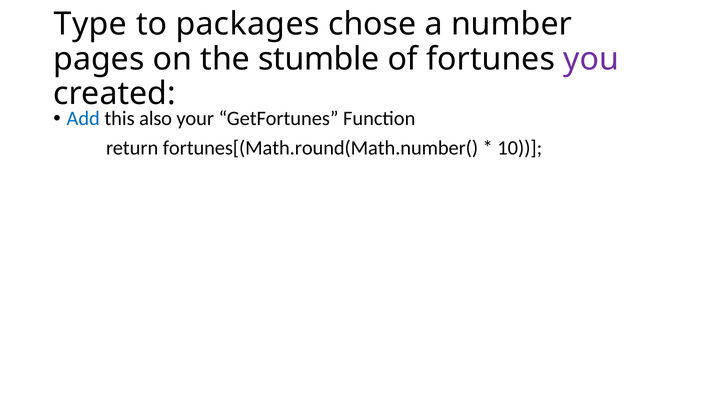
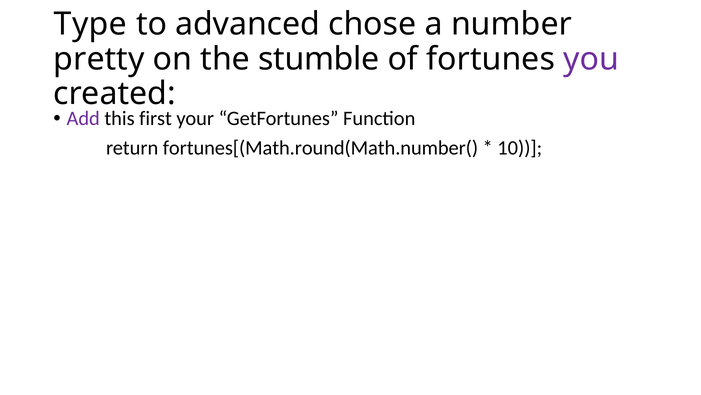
packages: packages -> advanced (248, 24)
pages: pages -> pretty (99, 59)
Add colour: blue -> purple (83, 119)
also: also -> first (156, 119)
